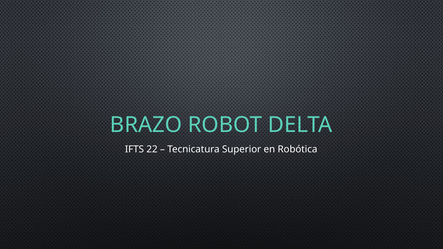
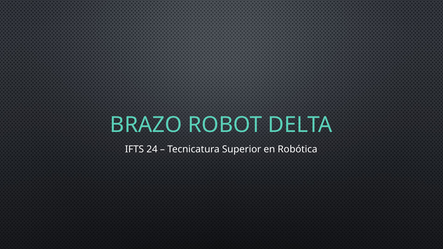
22: 22 -> 24 (152, 149)
